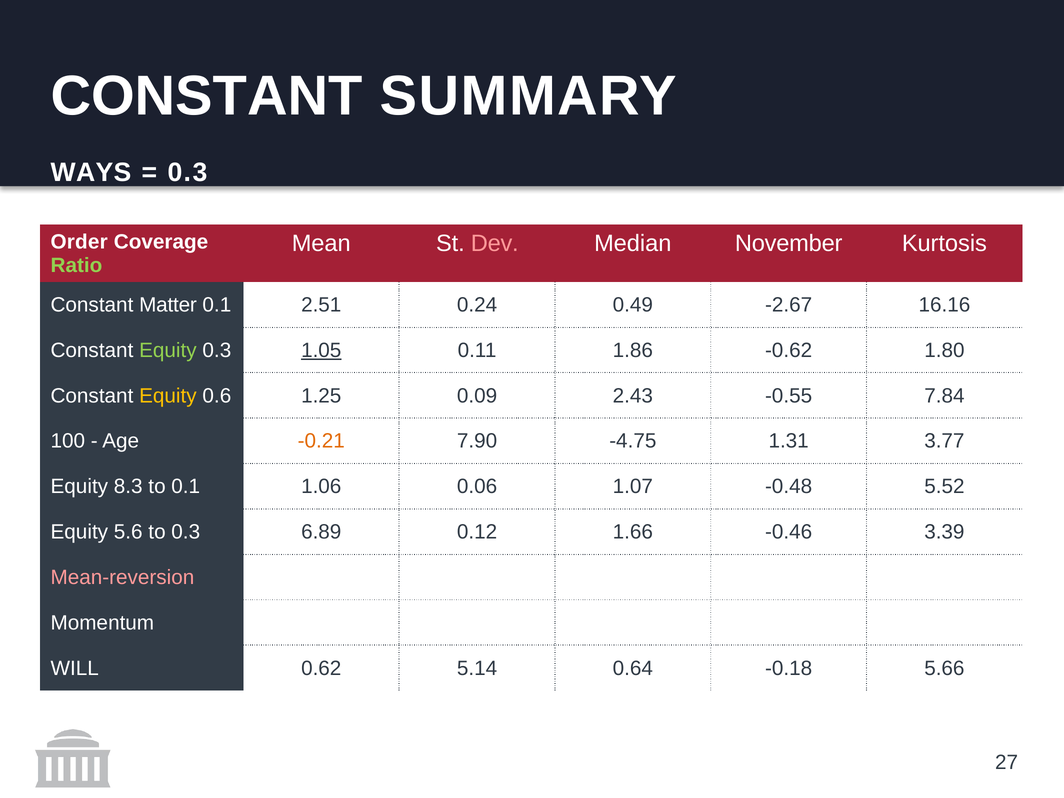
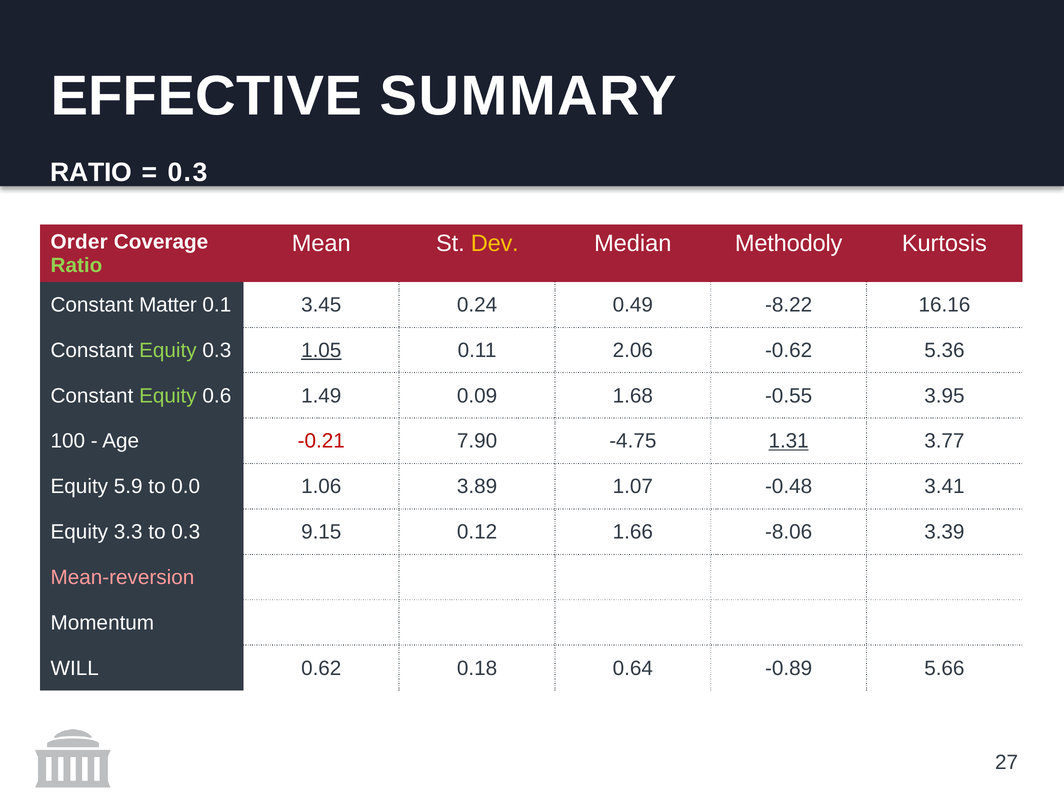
CONSTANT: CONSTANT -> EFFECTIVE (206, 96)
WAYS: WAYS -> RATIO (91, 173)
Dev colour: pink -> yellow (495, 243)
November: November -> Methodoly (789, 243)
2.51: 2.51 -> 3.45 (321, 305)
-2.67: -2.67 -> -8.22 (789, 305)
1.86: 1.86 -> 2.06 (633, 350)
1.80: 1.80 -> 5.36 (944, 350)
Equity colour: yellow -> light green (168, 396)
1.25: 1.25 -> 1.49 (321, 396)
2.43: 2.43 -> 1.68 (633, 396)
7.84: 7.84 -> 3.95 (944, 396)
-0.21 colour: orange -> red (321, 441)
1.31 underline: none -> present (789, 441)
8.3: 8.3 -> 5.9 (128, 487)
to 0.1: 0.1 -> 0.0 (186, 487)
0.06: 0.06 -> 3.89 (477, 487)
5.52: 5.52 -> 3.41 (944, 487)
5.6: 5.6 -> 3.3 (128, 532)
6.89: 6.89 -> 9.15 (321, 532)
-0.46: -0.46 -> -8.06 (789, 532)
5.14: 5.14 -> 0.18 (477, 668)
-0.18: -0.18 -> -0.89 (789, 668)
